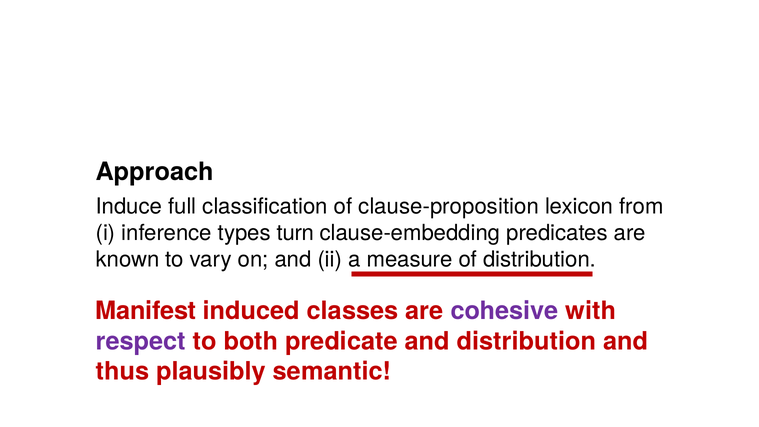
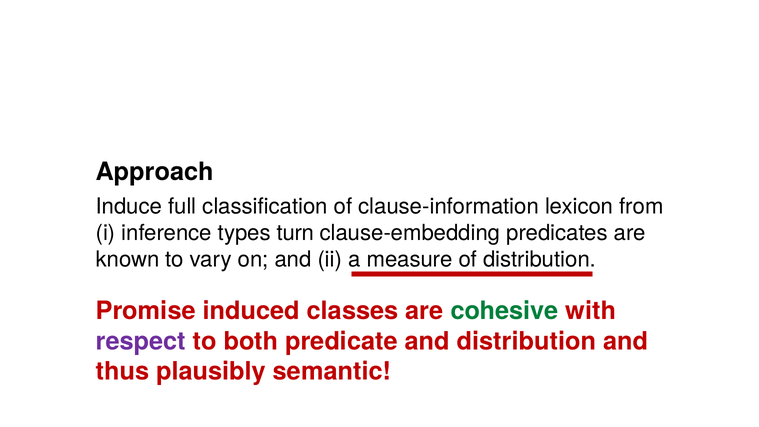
clause-proposition: clause-proposition -> clause-information (449, 206)
Manifest: Manifest -> Promise (146, 311)
cohesive colour: purple -> green (504, 311)
